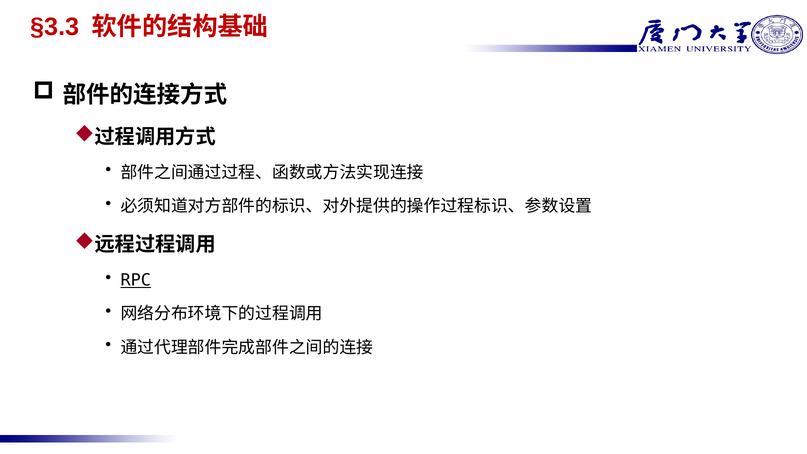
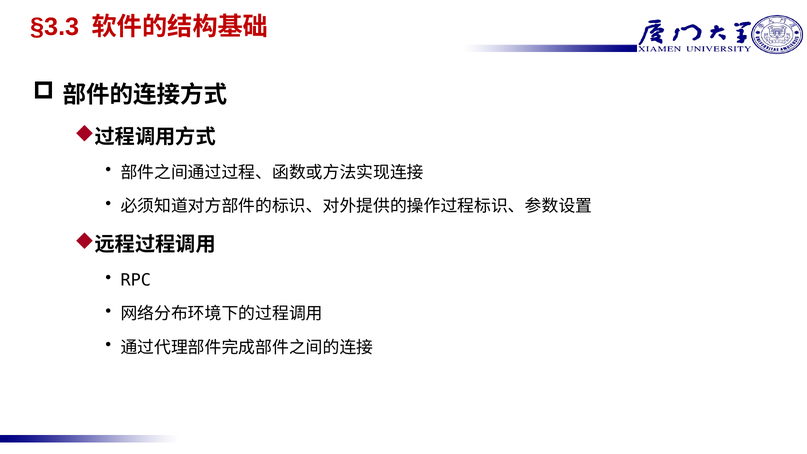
RPC underline: present -> none (136, 280)
